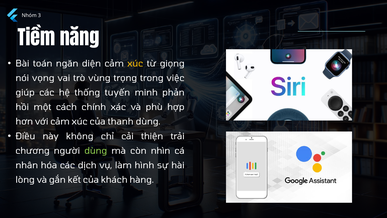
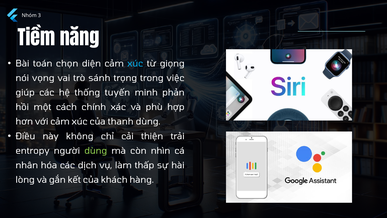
ngăn: ngăn -> chọn (67, 63)
xúc colour: yellow -> light blue (135, 63)
vùng: vùng -> sánh (99, 78)
chương: chương -> entropy (33, 151)
hình: hình -> thấp (144, 165)
